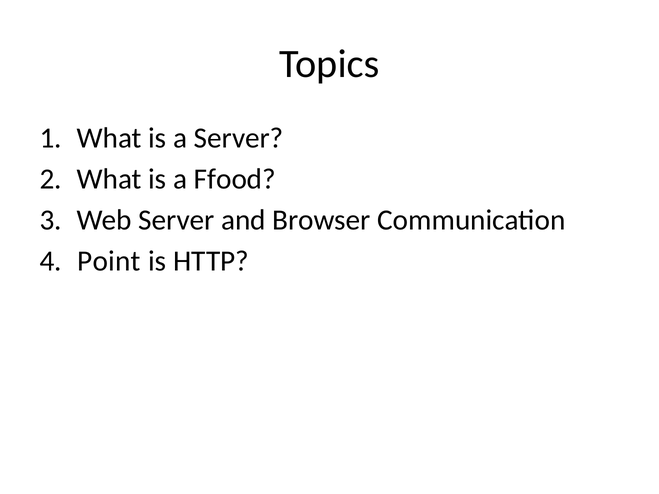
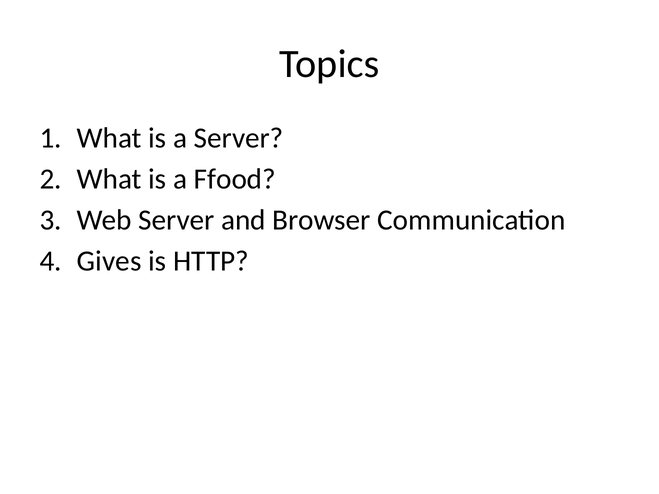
Point: Point -> Gives (109, 261)
